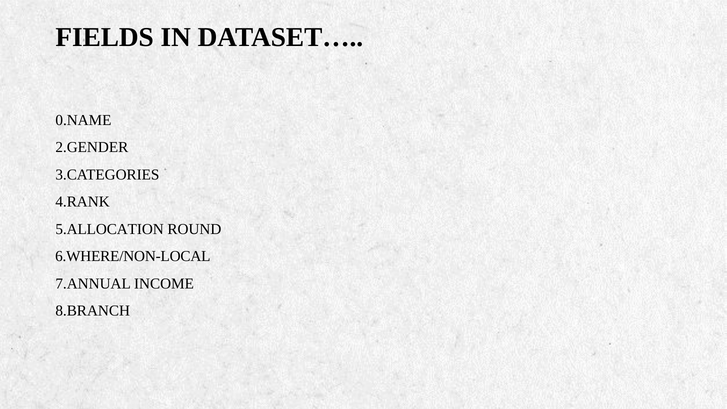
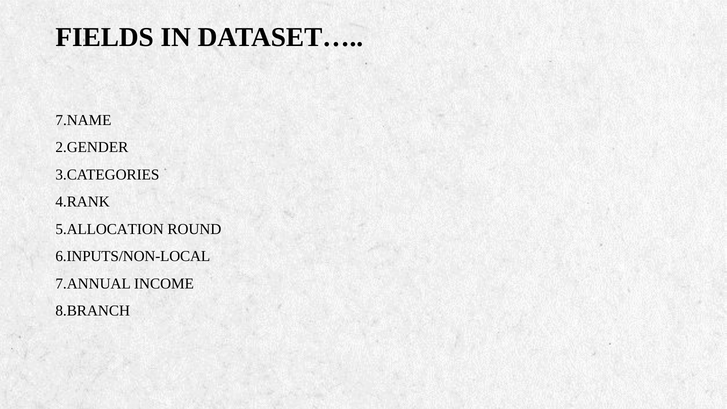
0.NAME: 0.NAME -> 7.NAME (83, 120)
6.WHERE/NON-LOCAL: 6.WHERE/NON-LOCAL -> 6.INPUTS/NON-LOCAL (133, 256)
